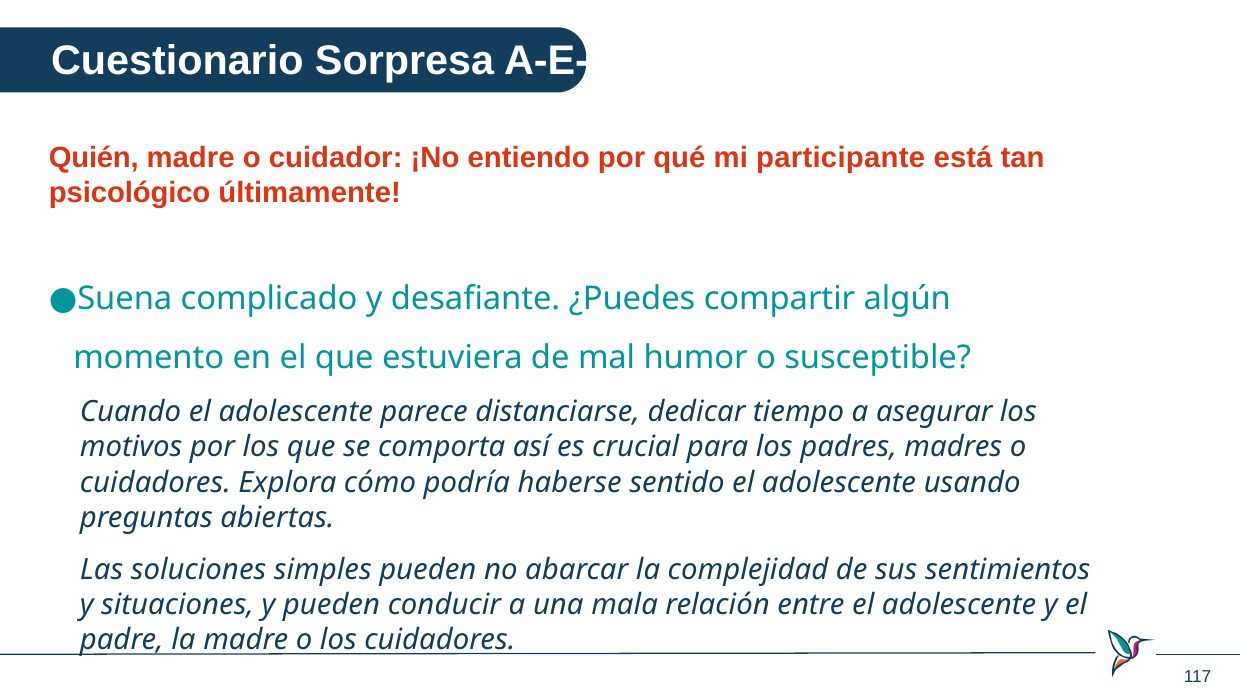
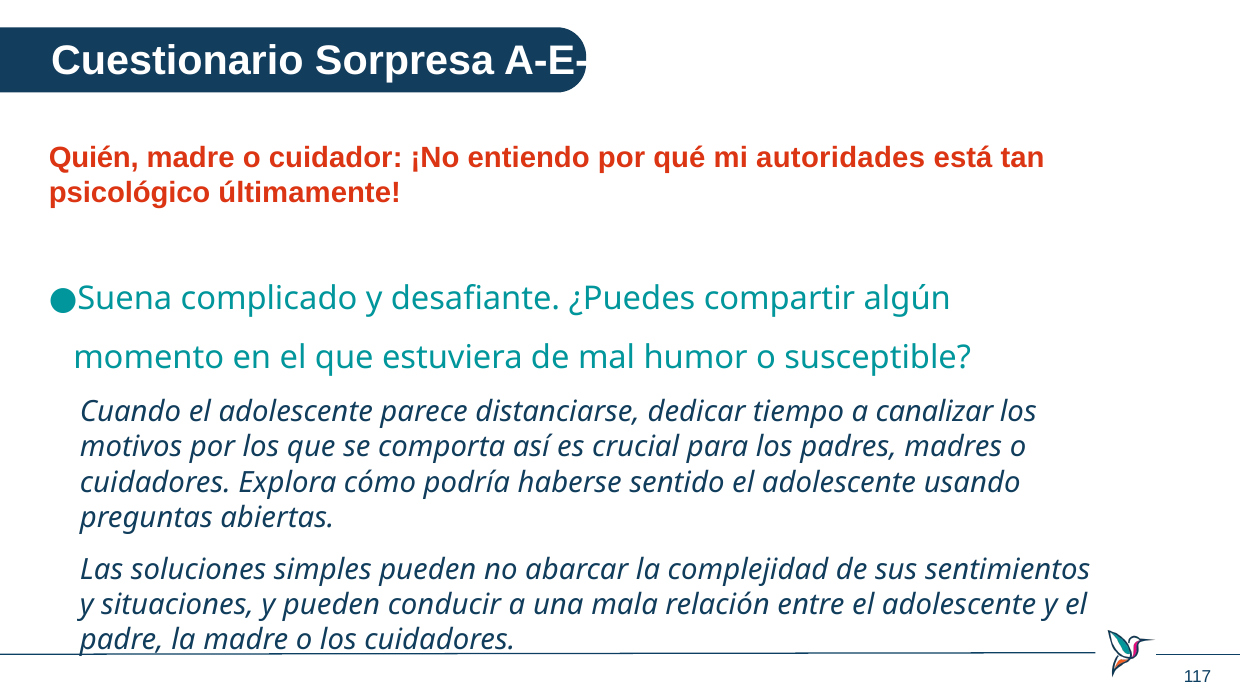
participante: participante -> autoridades (841, 158)
asegurar: asegurar -> canalizar (934, 412)
